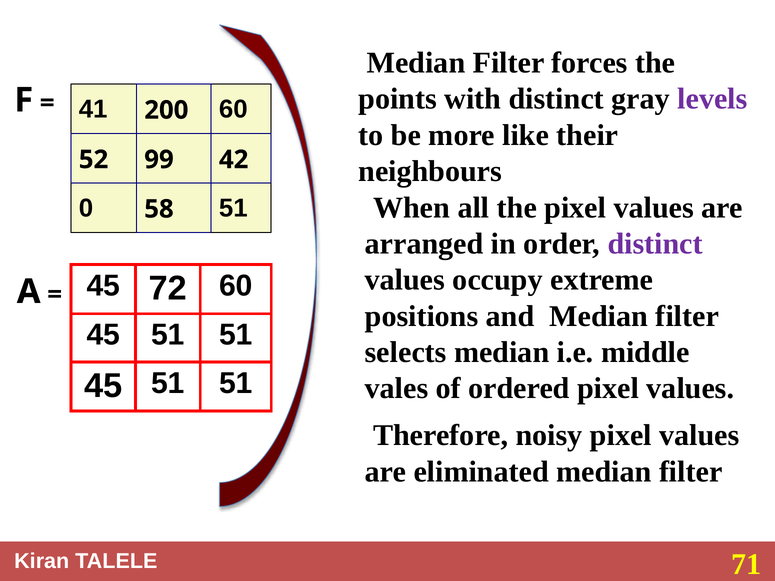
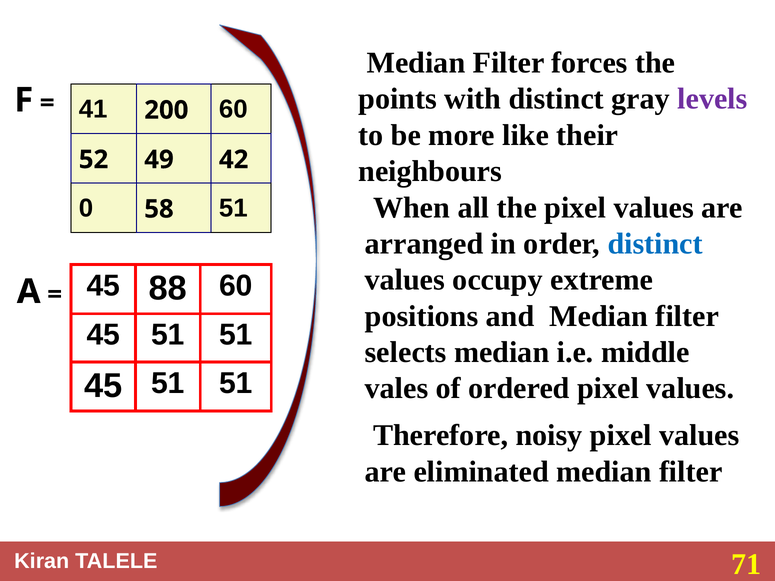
99: 99 -> 49 (159, 160)
distinct colour: purple -> blue (655, 244)
72: 72 -> 88 (168, 289)
